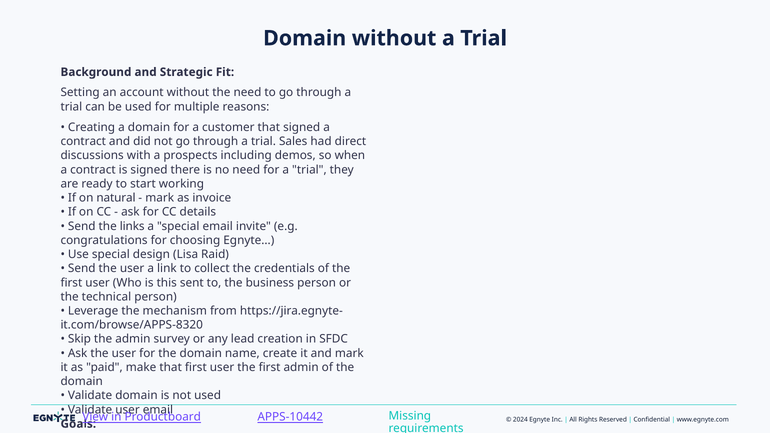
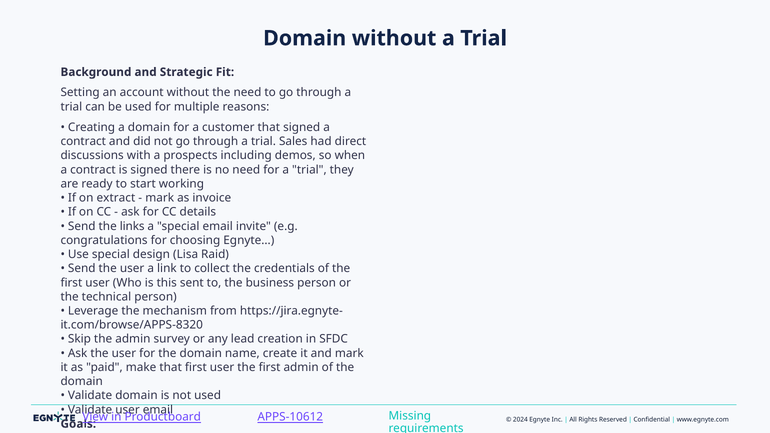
natural: natural -> extract (116, 198)
APPS-10442: APPS-10442 -> APPS-10612 (290, 417)
